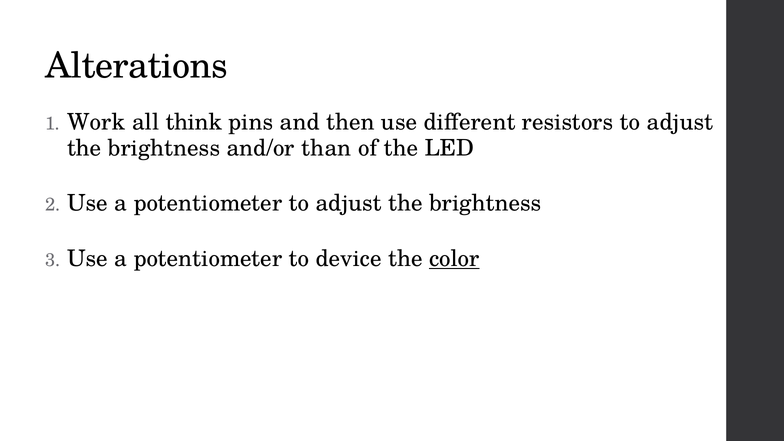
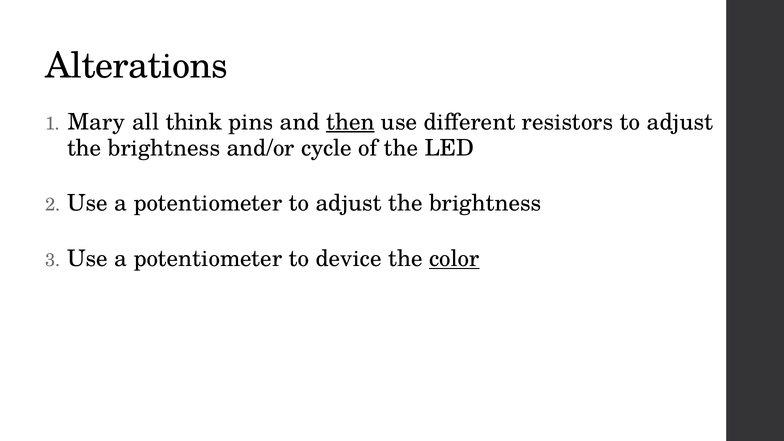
Work: Work -> Mary (96, 122)
then underline: none -> present (350, 122)
than: than -> cycle (326, 148)
